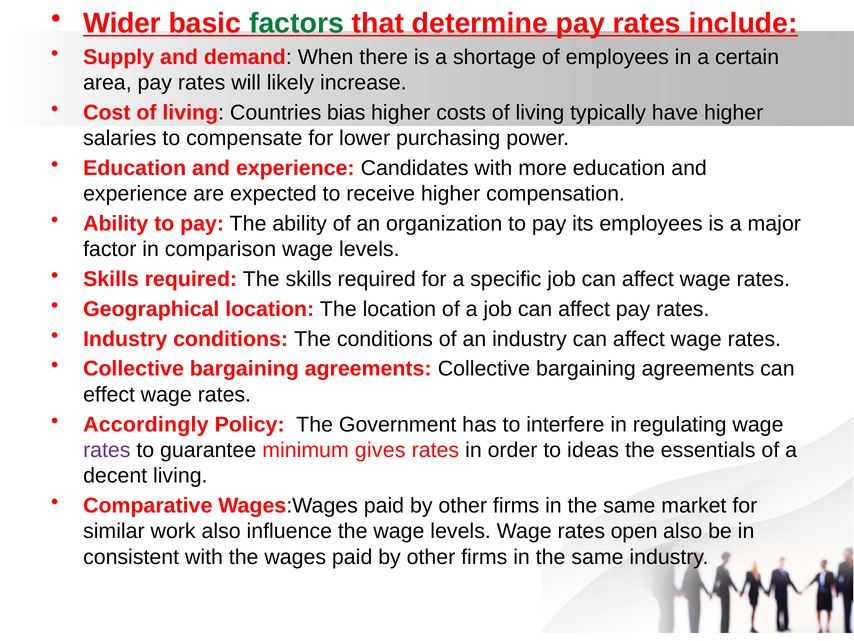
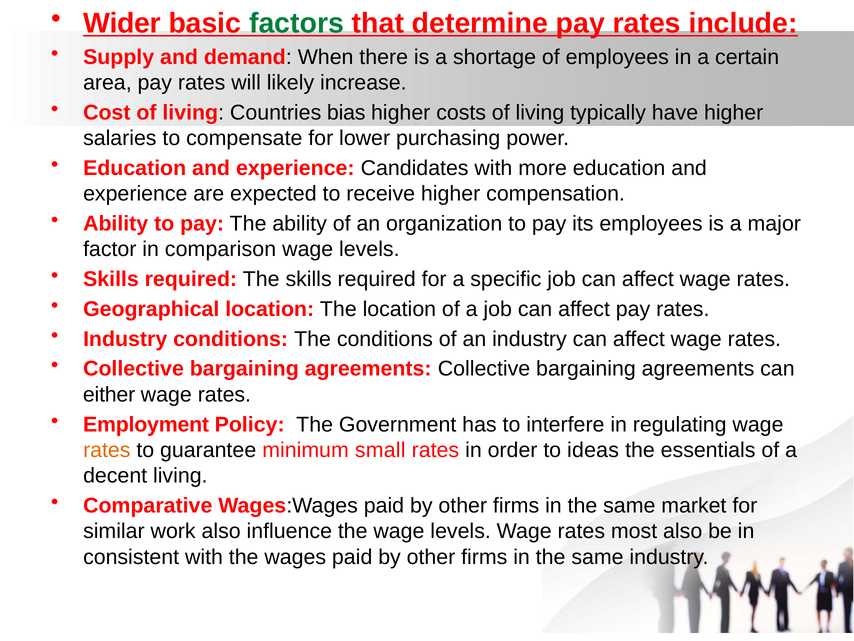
effect: effect -> either (109, 394)
Accordingly: Accordingly -> Employment (146, 424)
rates colour: purple -> orange (107, 450)
gives: gives -> small (380, 450)
open: open -> most (634, 531)
